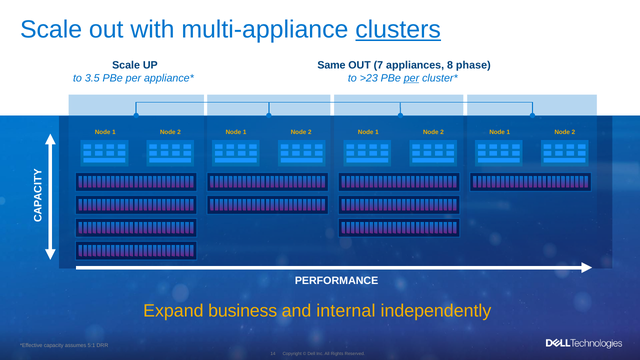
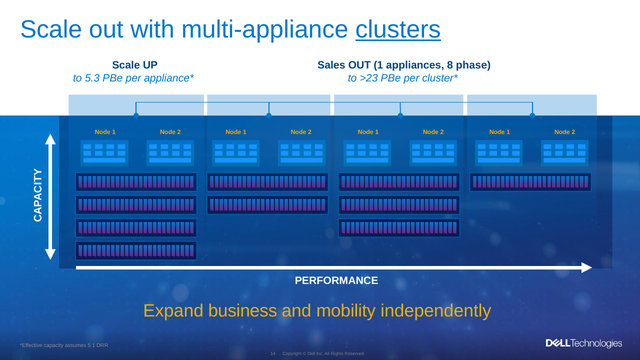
Same: Same -> Sales (331, 65)
OUT 7: 7 -> 1 (378, 65)
3.5: 3.5 -> 5.3 (92, 78)
per underline: present -> none (412, 78)
internal: internal -> mobility (346, 311)
